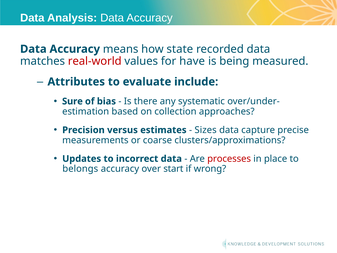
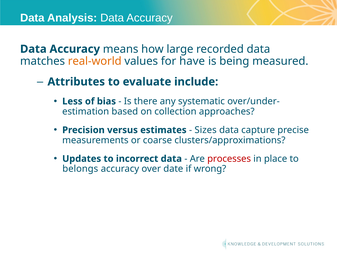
state: state -> large (180, 49)
real-world colour: red -> orange (95, 61)
Sure: Sure -> Less (72, 101)
start: start -> date (173, 169)
